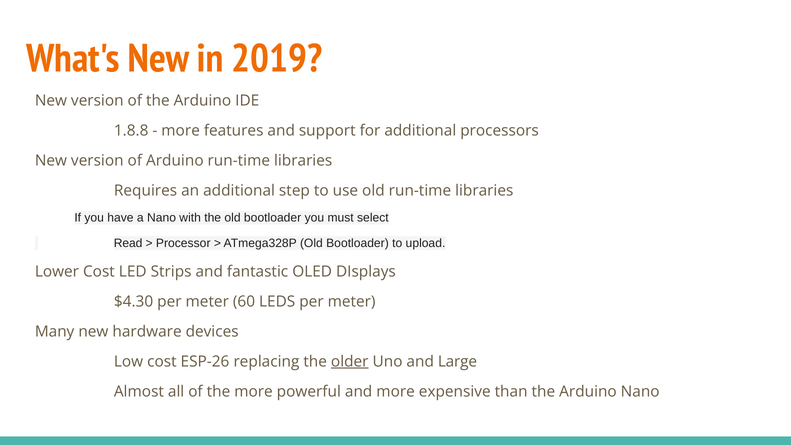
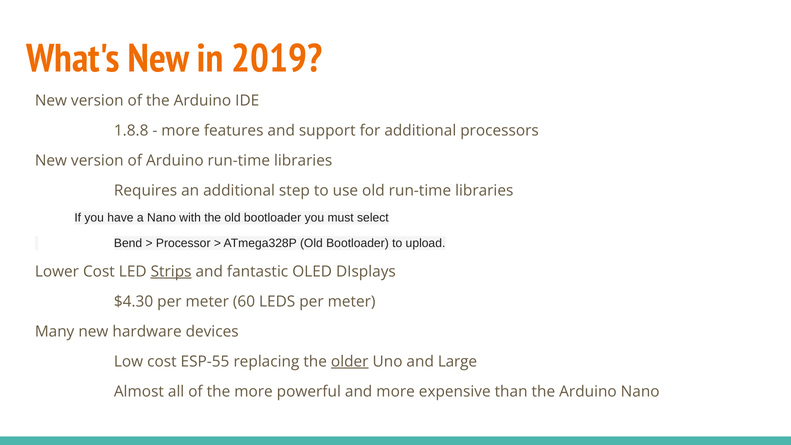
Read: Read -> Bend (128, 243)
Strips underline: none -> present (171, 271)
ESP-26: ESP-26 -> ESP-55 (205, 361)
